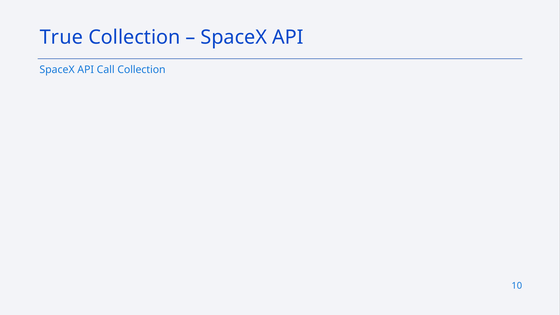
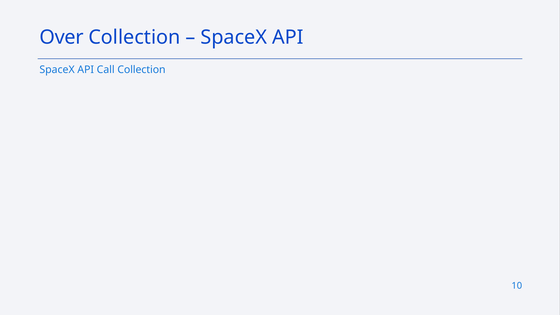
True: True -> Over (62, 37)
